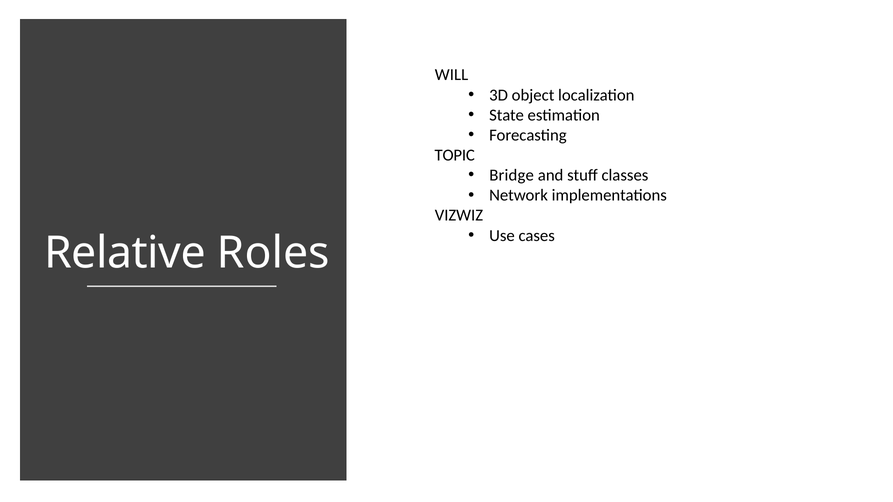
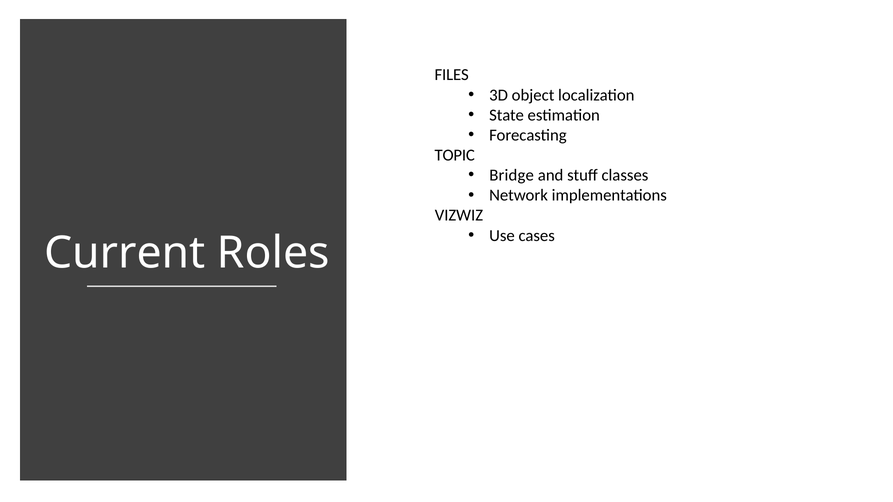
WILL: WILL -> FILES (452, 75)
Relative: Relative -> Current (125, 253)
